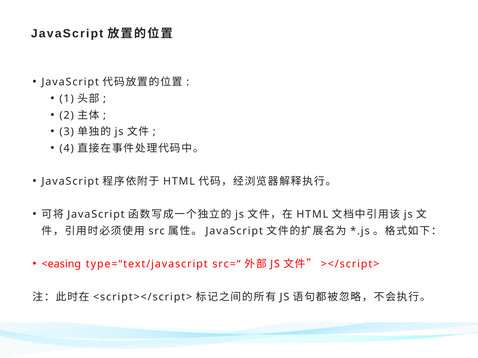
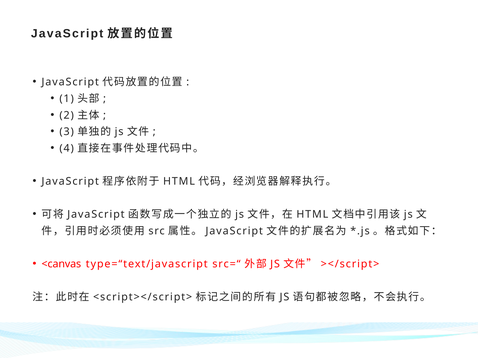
<easing: <easing -> <canvas (61, 264)
